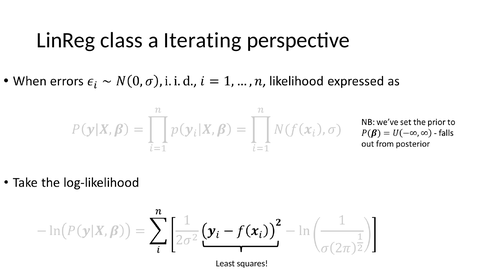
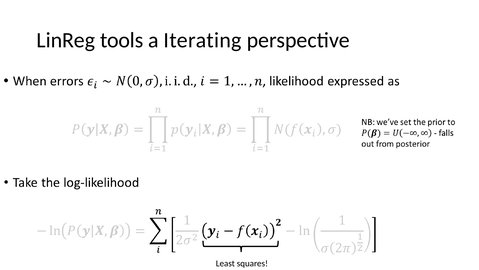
class: class -> tools (122, 40)
